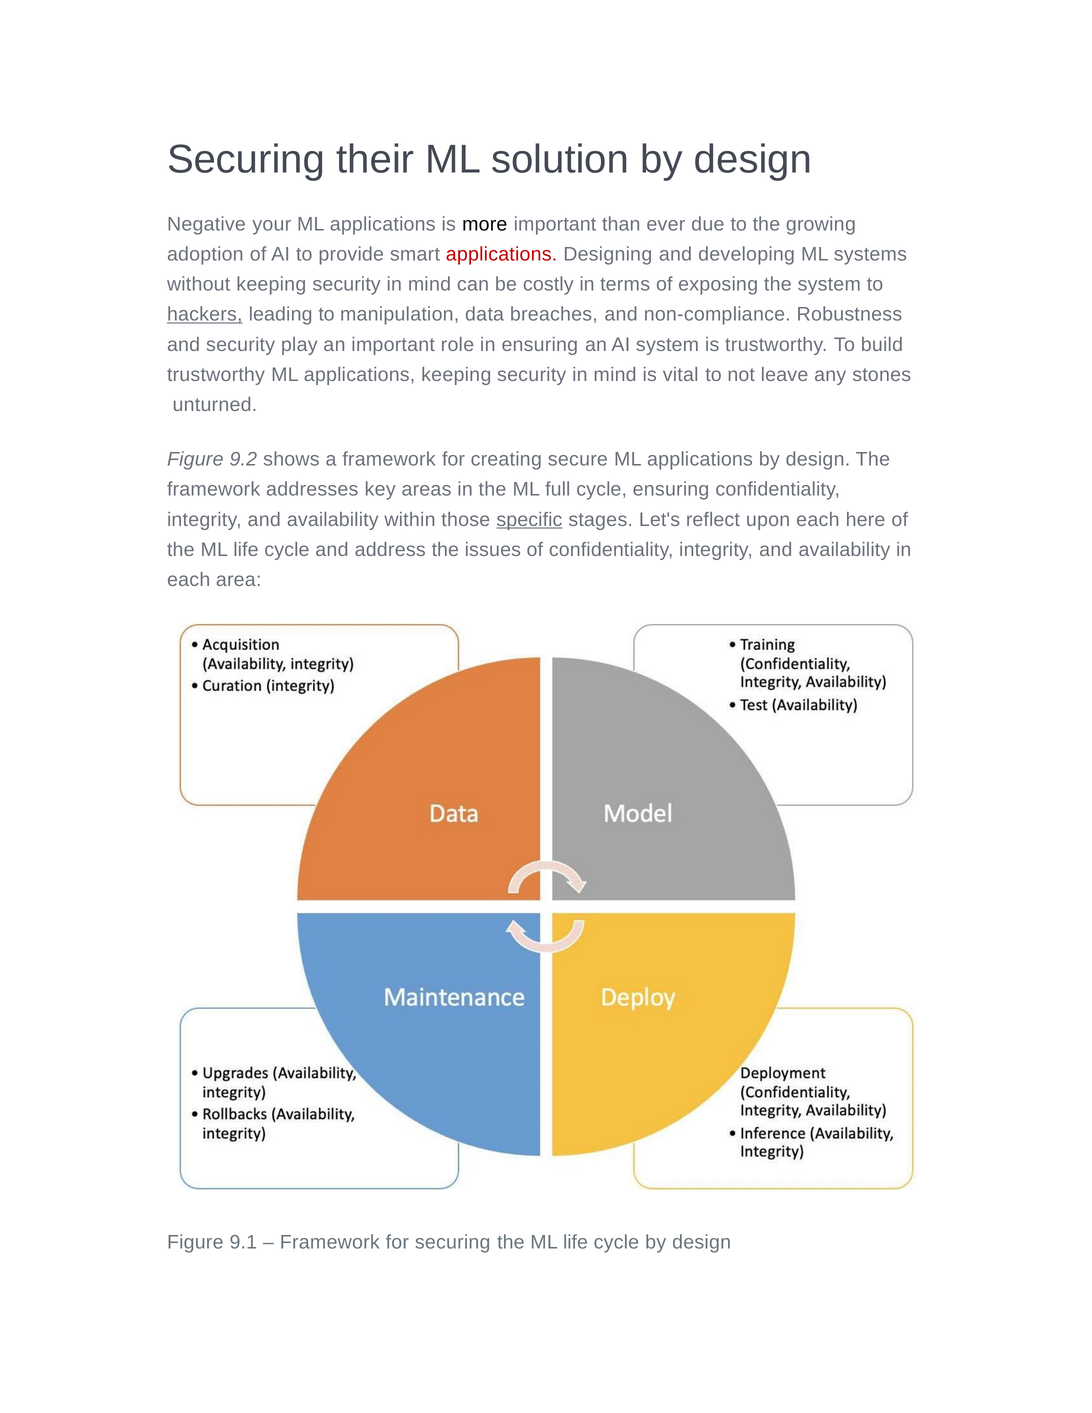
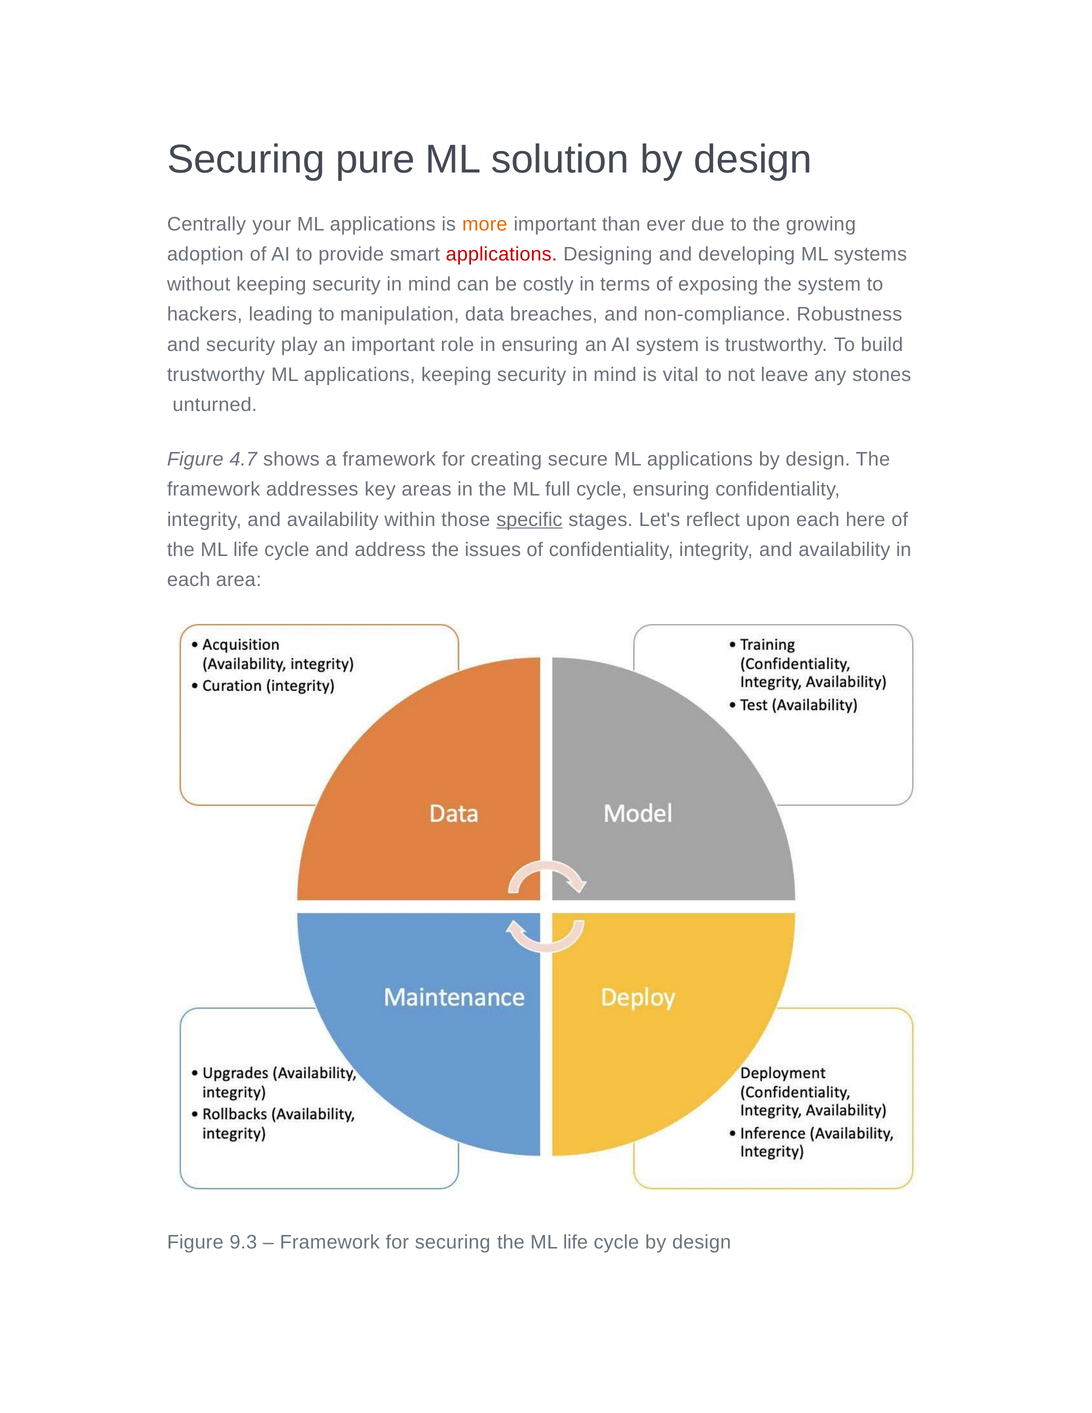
their: their -> pure (375, 160)
Negative: Negative -> Centrally (206, 224)
more colour: black -> orange (485, 224)
hackers underline: present -> none (205, 314)
9.2: 9.2 -> 4.7 (243, 459)
9.1: 9.1 -> 9.3 (243, 1243)
